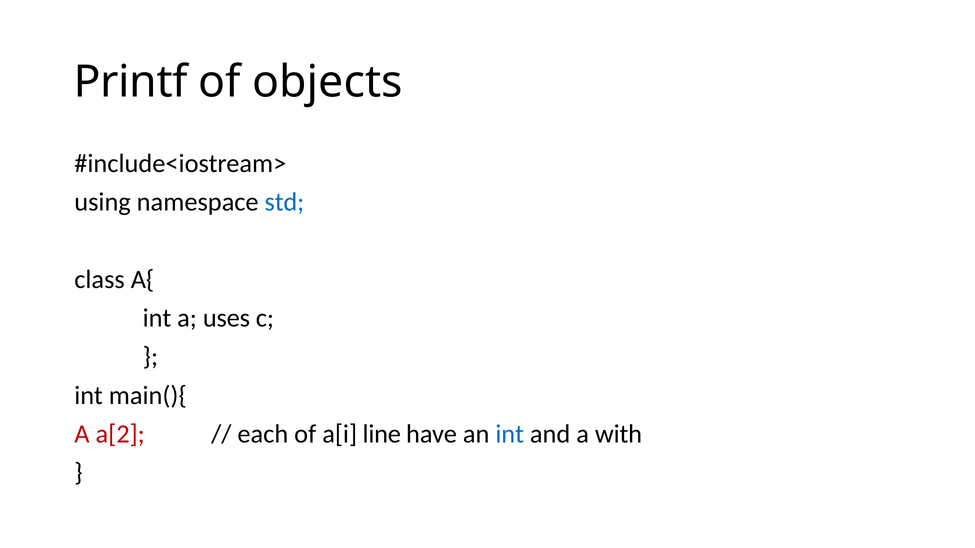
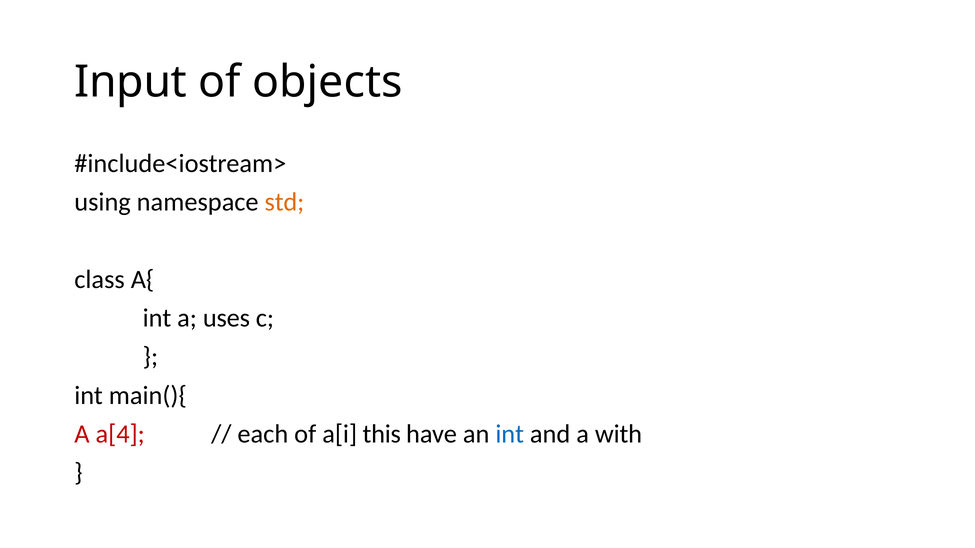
Printf: Printf -> Input (131, 82)
std colour: blue -> orange (284, 202)
a[2: a[2 -> a[4 (120, 434)
line: line -> this (382, 434)
